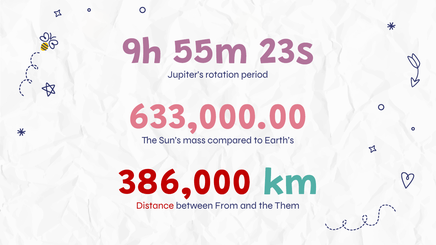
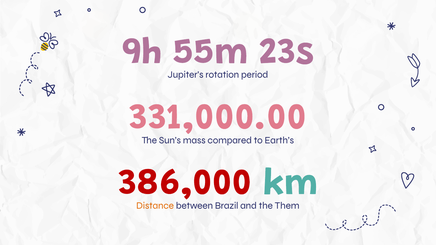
633,000.00: 633,000.00 -> 331,000.00 (218, 117)
Distance colour: red -> orange (155, 206)
From: From -> Brazil (227, 206)
